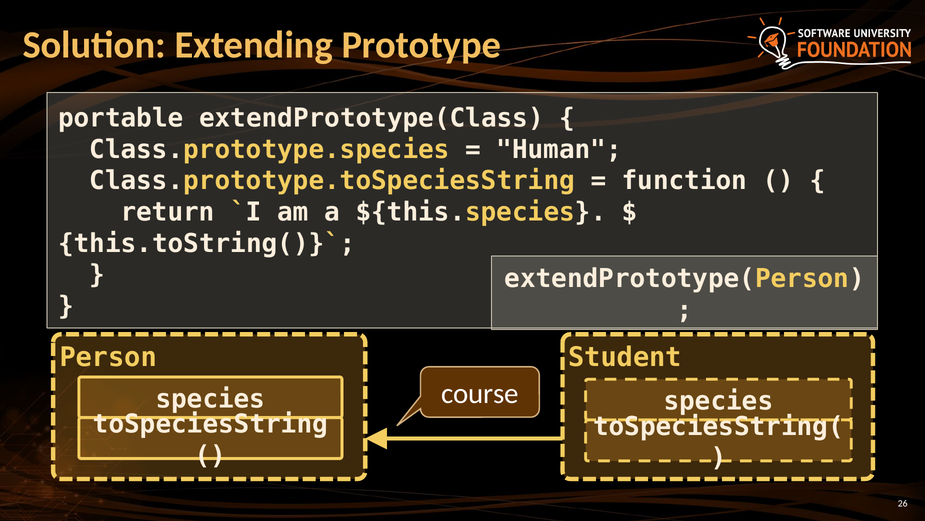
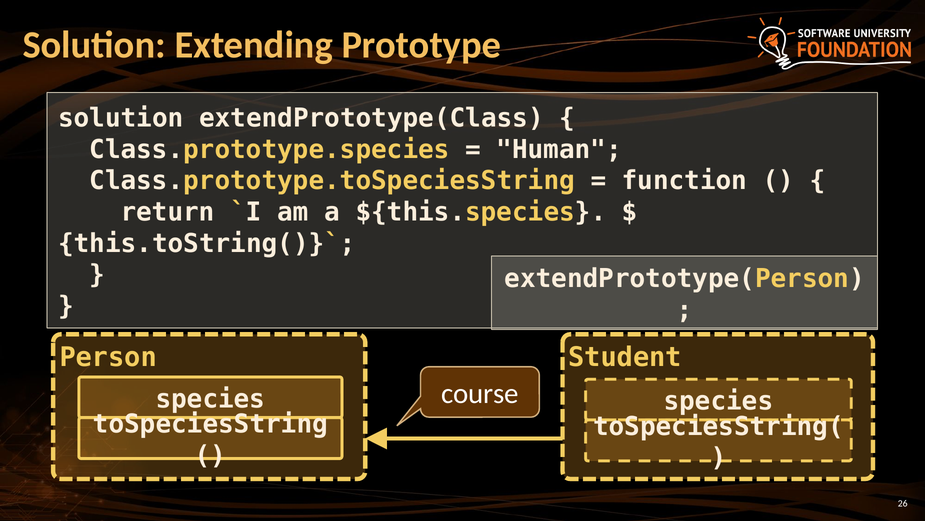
portable: portable -> solution (121, 118)
